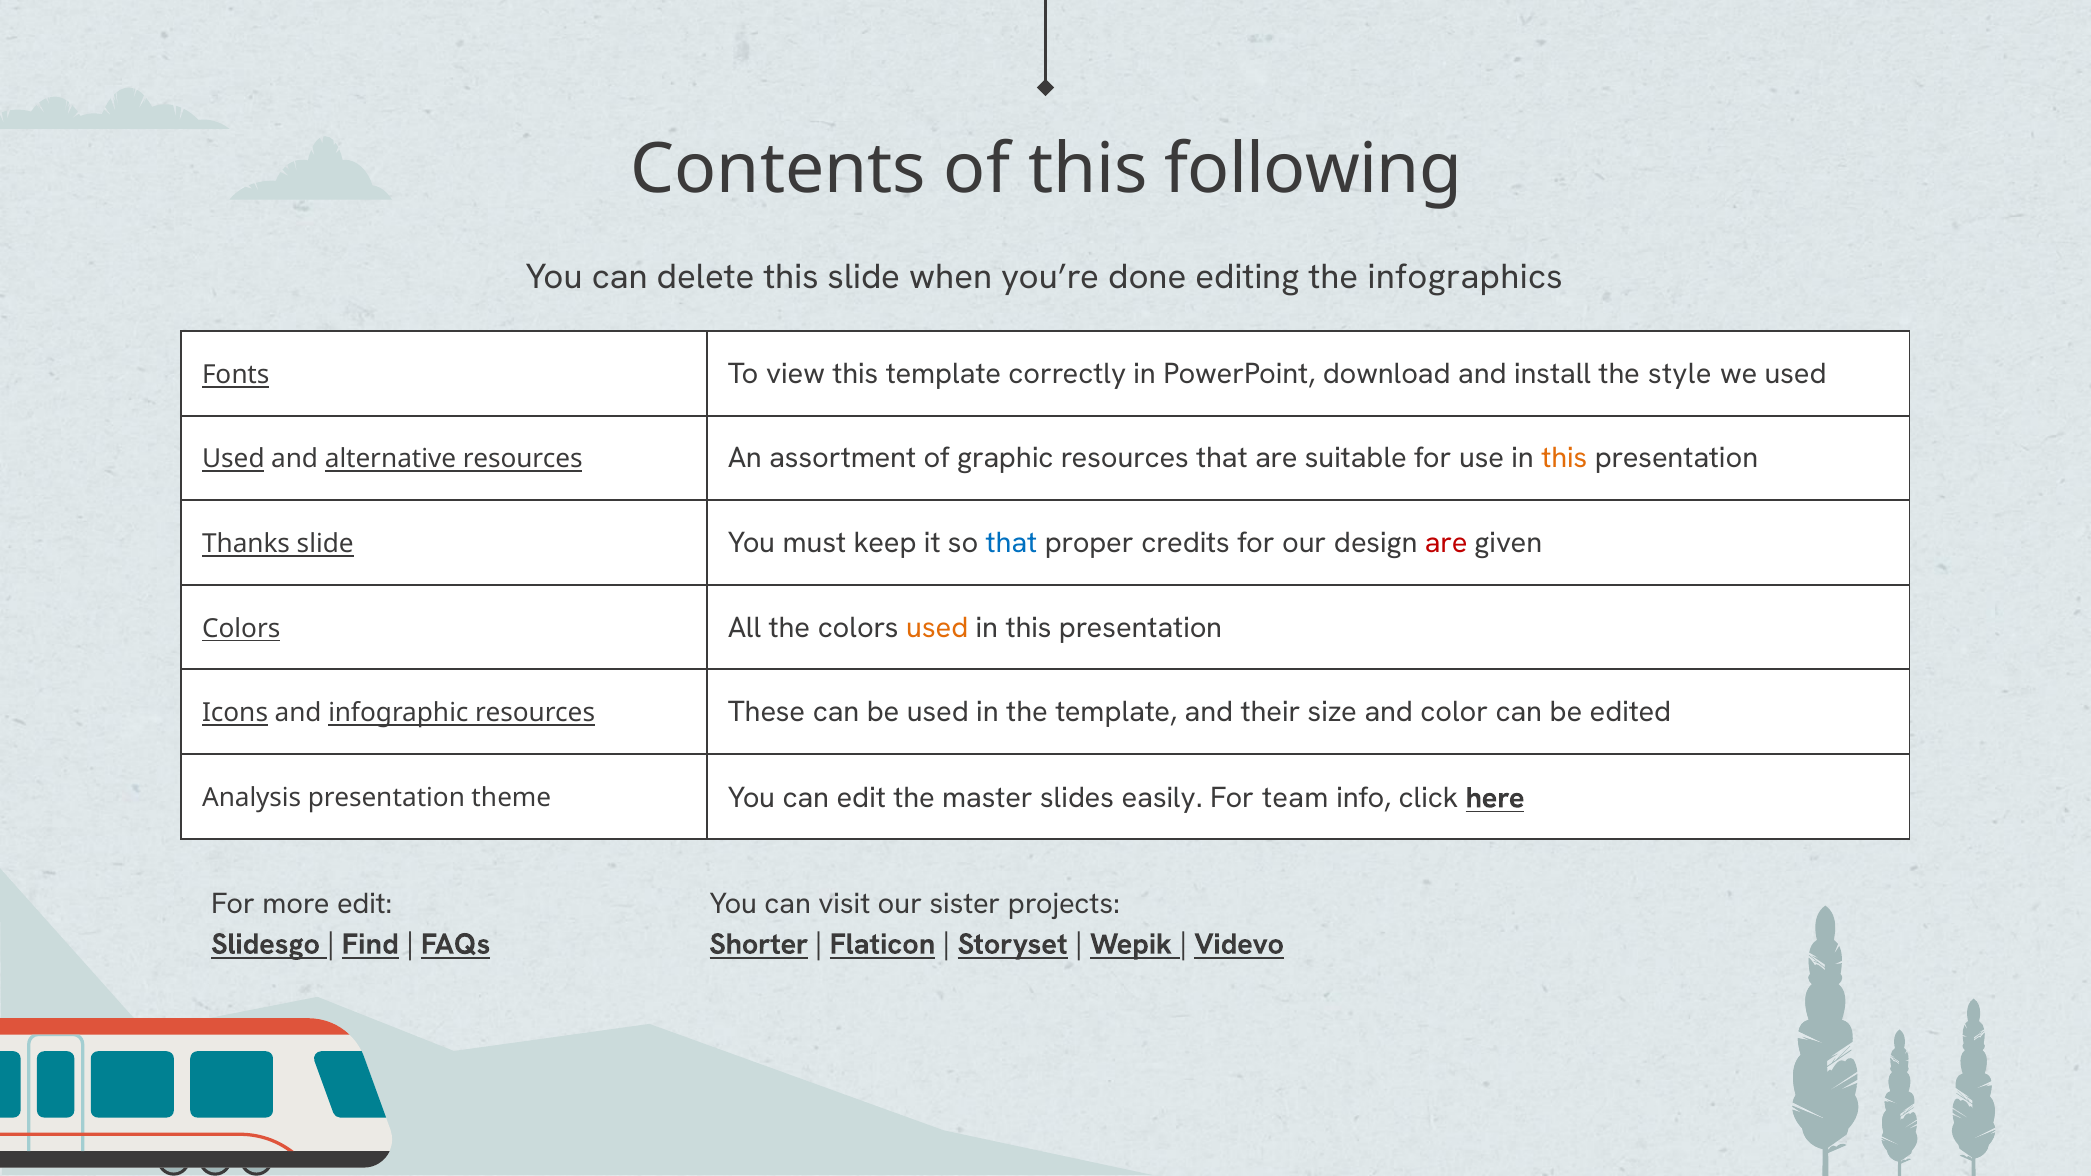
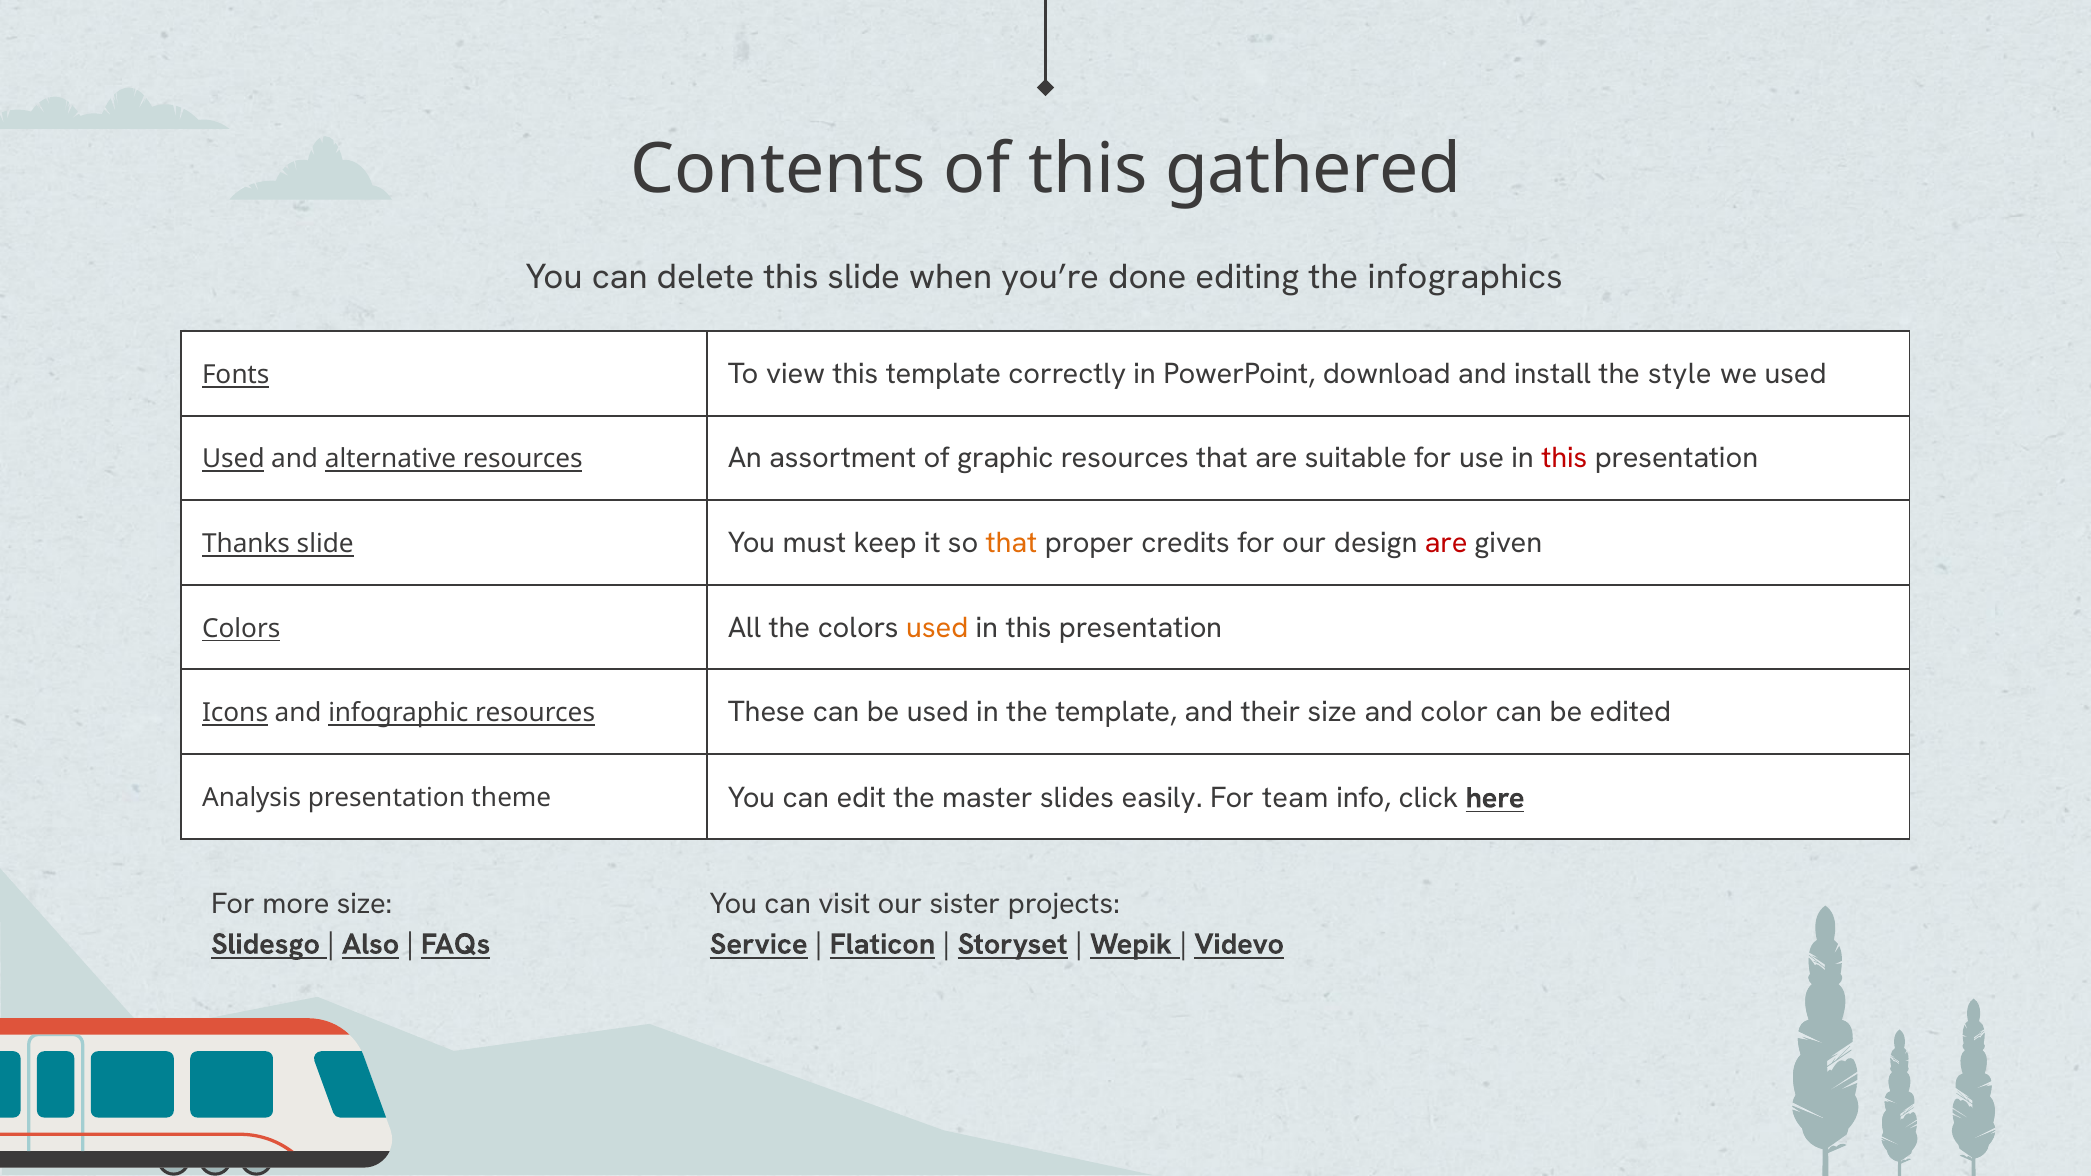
following: following -> gathered (1313, 169)
this colour: orange -> red (1564, 458)
that colour: blue -> orange (1011, 543)
more edit: edit -> size (365, 904)
Find: Find -> Also (371, 944)
Shorter: Shorter -> Service (759, 944)
